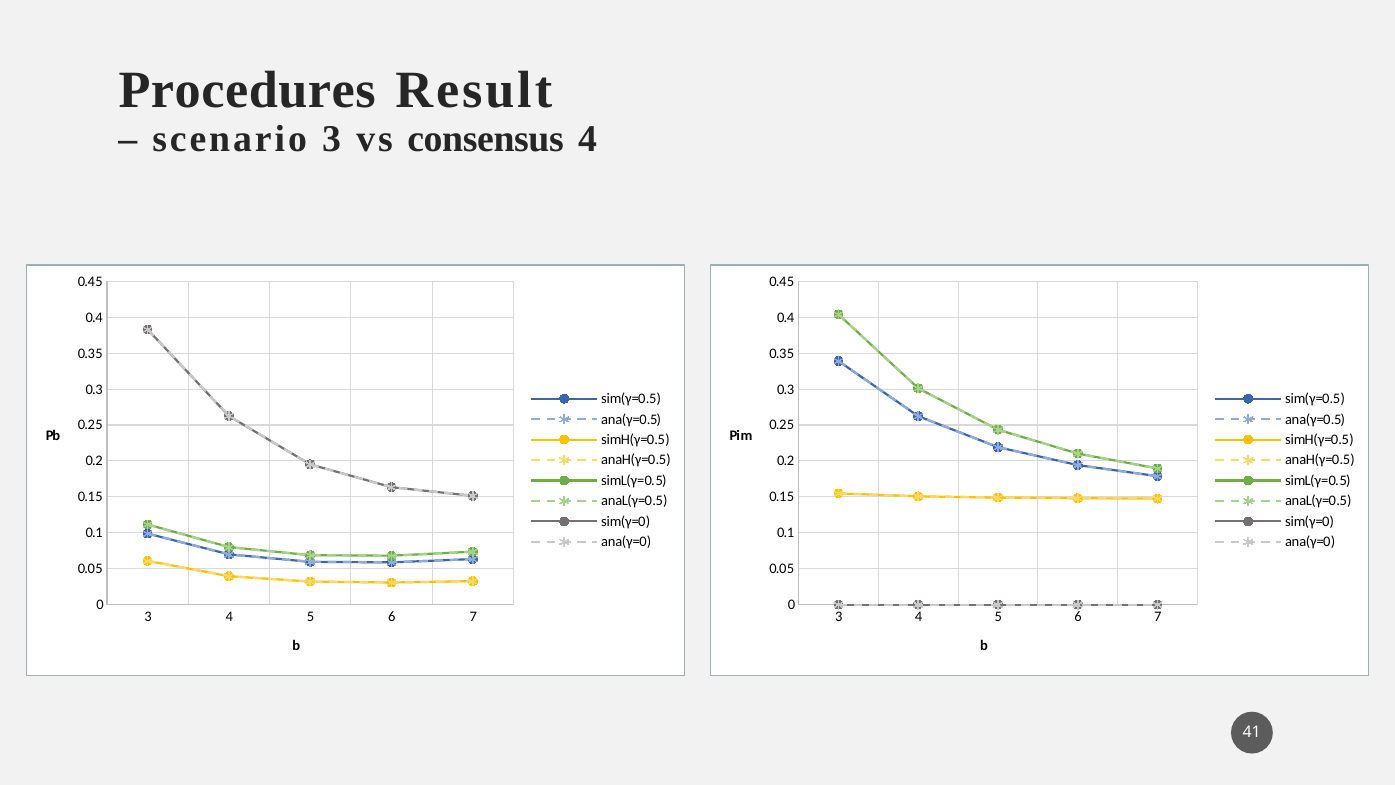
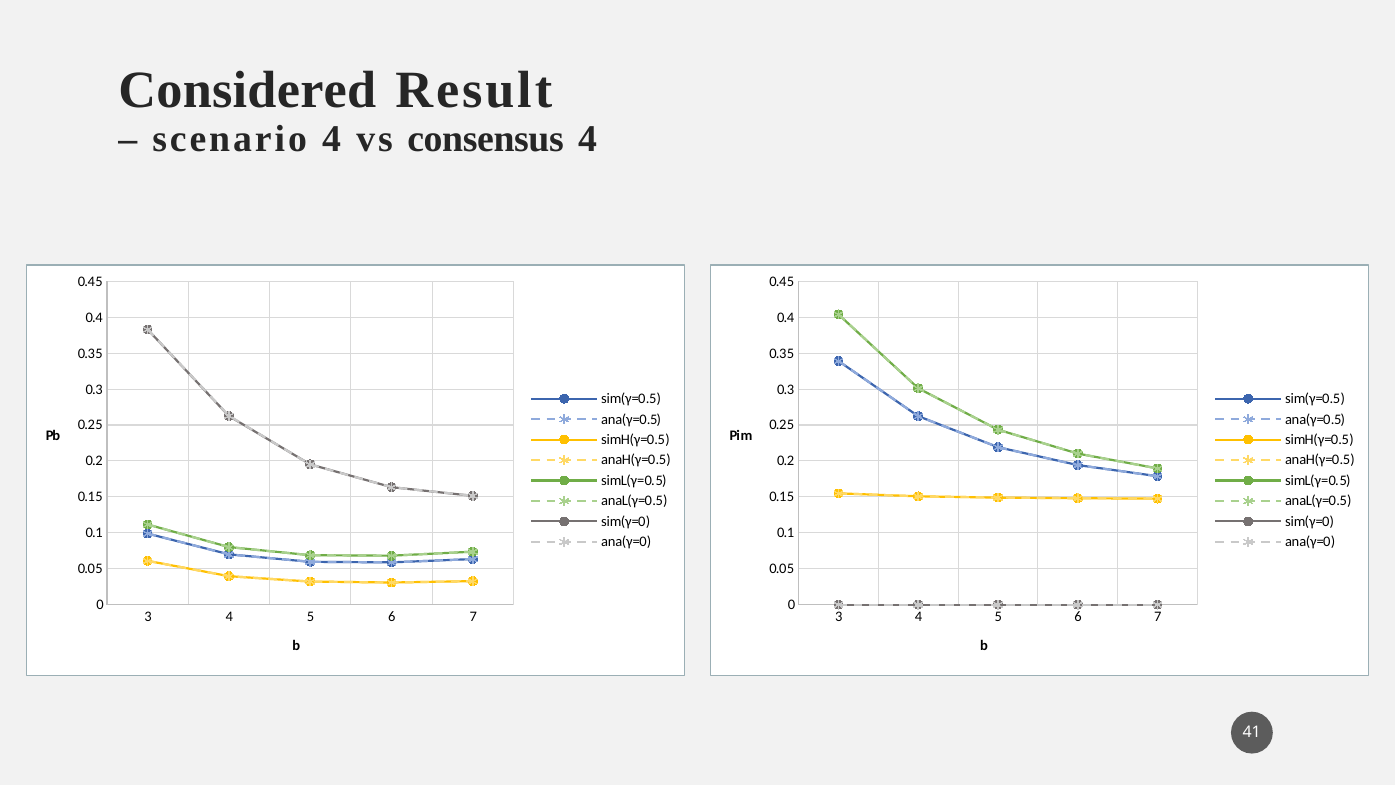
Procedures: Procedures -> Considered (247, 91)
scenario 3: 3 -> 4 (332, 139)
